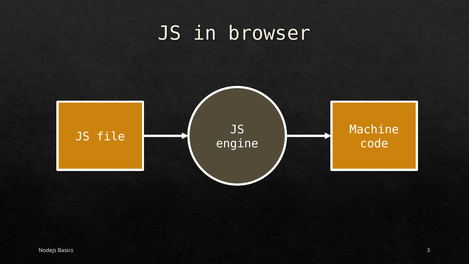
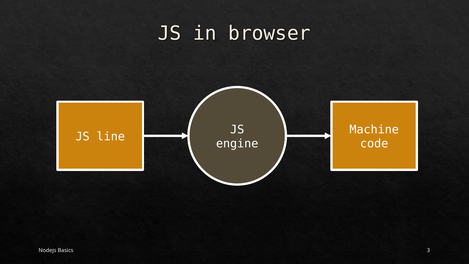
file: file -> line (111, 137)
